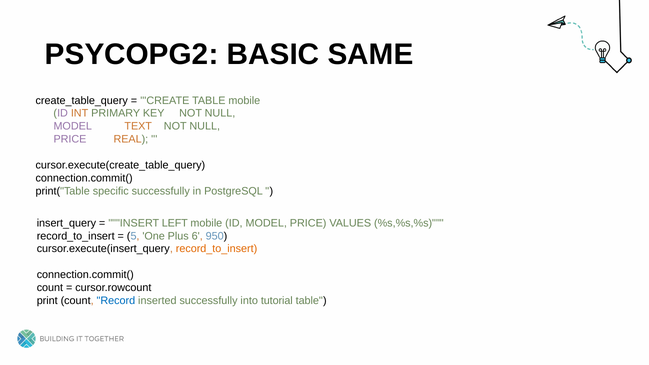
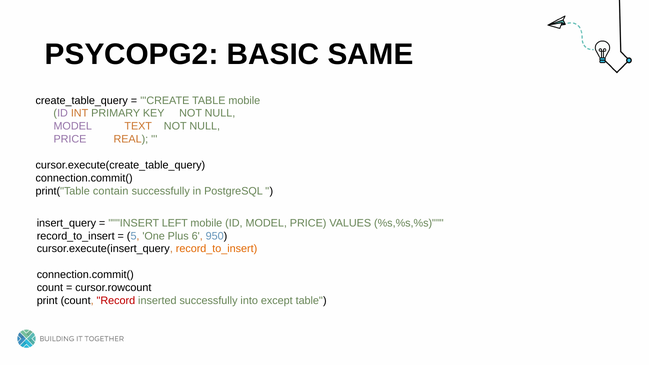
specific: specific -> contain (111, 191)
Record colour: blue -> red (116, 301)
tutorial: tutorial -> except (277, 301)
